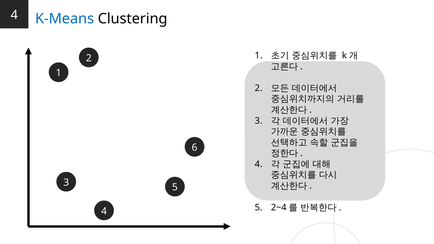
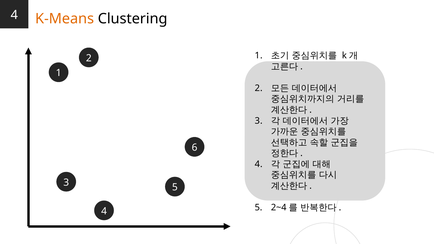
K-Means colour: blue -> orange (65, 19)
